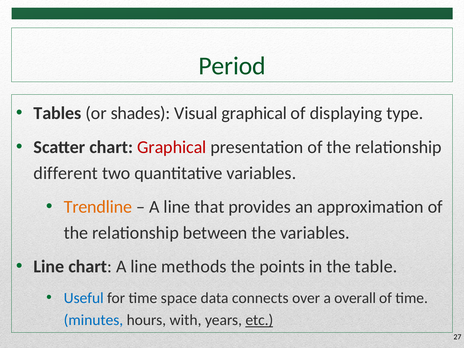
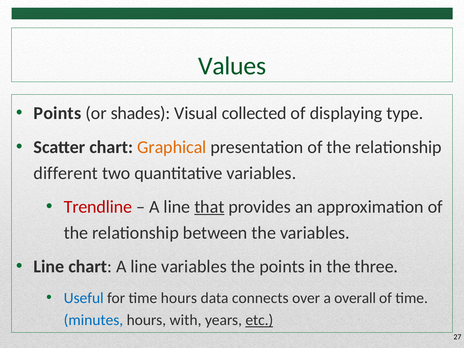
Period: Period -> Values (232, 66)
Tables: Tables -> Points (57, 113)
Visual graphical: graphical -> collected (254, 113)
Graphical colour: red -> orange (172, 147)
Trendline colour: orange -> red (98, 207)
that underline: none -> present (209, 207)
line methods: methods -> variables (194, 267)
table: table -> three (376, 267)
time space: space -> hours (179, 298)
